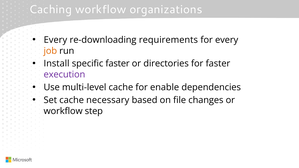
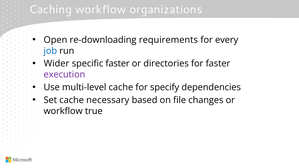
Every: Every -> Open (55, 40)
job colour: orange -> blue (50, 51)
Install: Install -> Wider (57, 64)
enable: enable -> specify (165, 87)
step: step -> true (94, 111)
